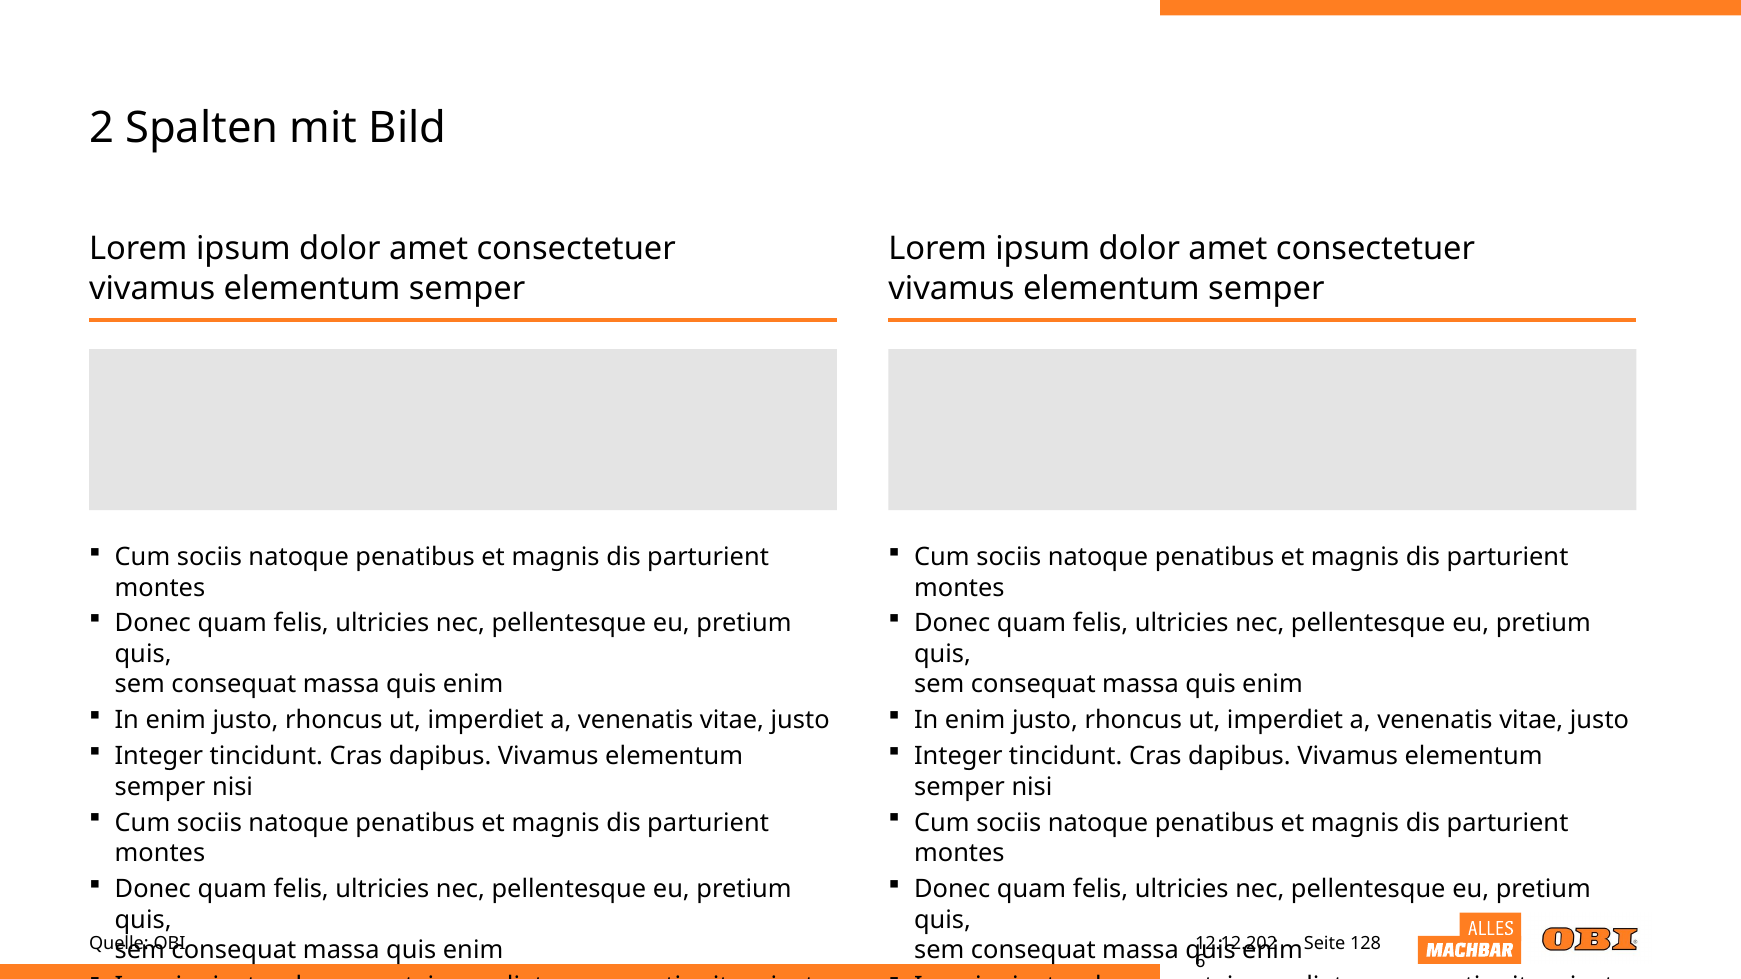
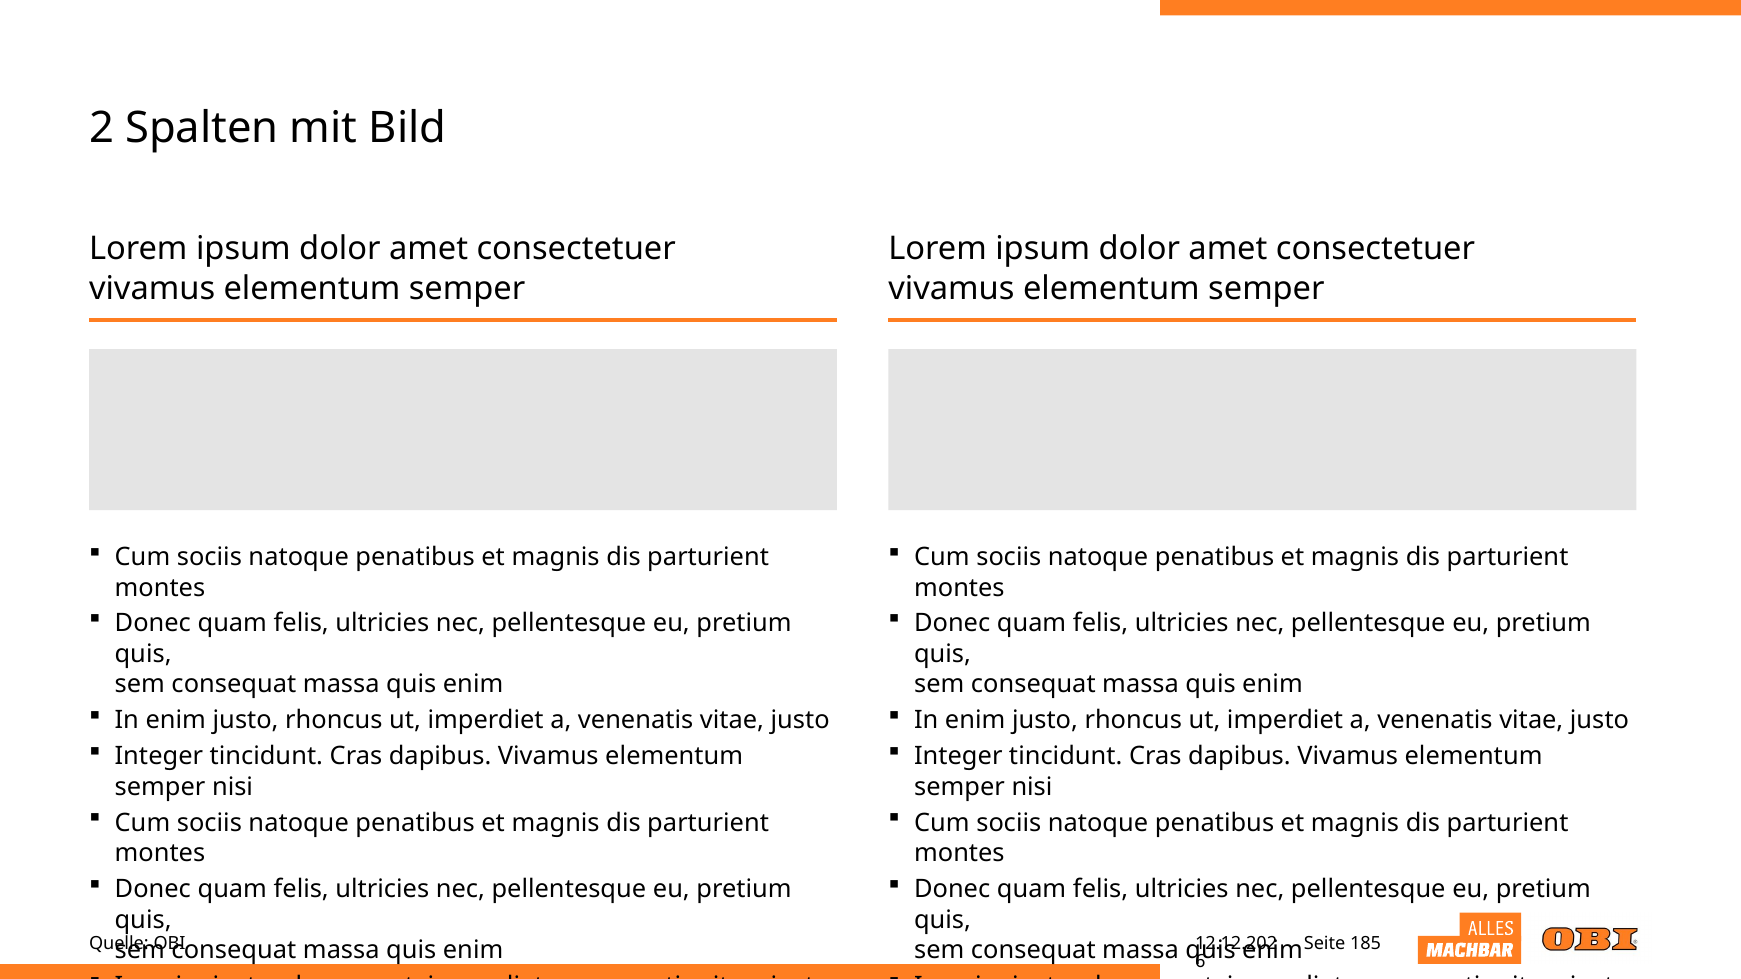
128: 128 -> 185 (1366, 943)
